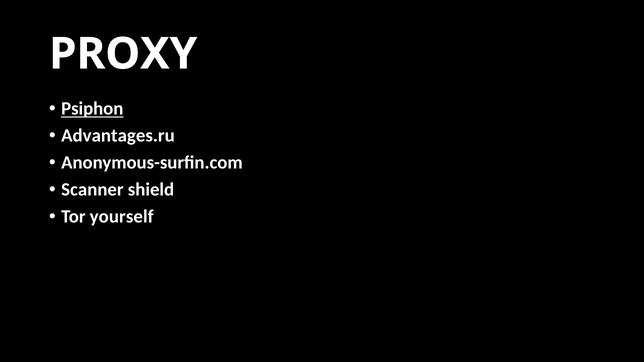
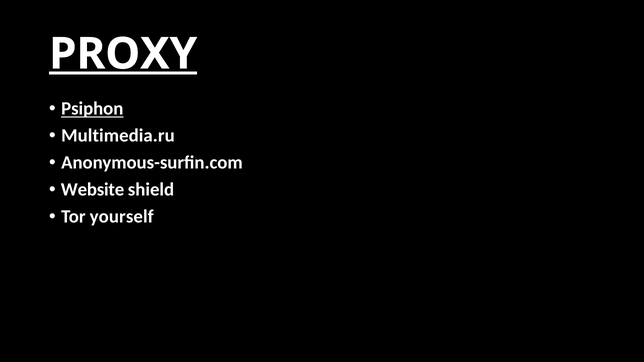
PROXY underline: none -> present (123, 54)
Advantages.ru: Advantages.ru -> Multimedia.ru (118, 136)
Scanner: Scanner -> Website (93, 190)
